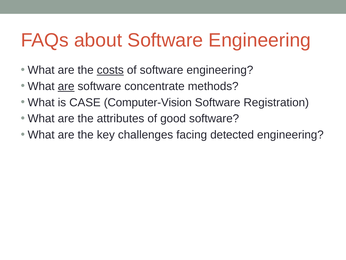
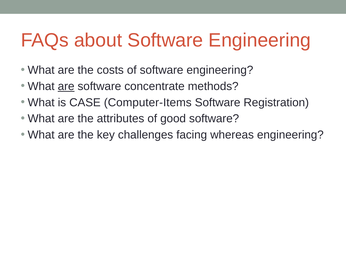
costs underline: present -> none (110, 70)
Computer-Vision: Computer-Vision -> Computer-Items (148, 102)
detected: detected -> whereas (232, 135)
